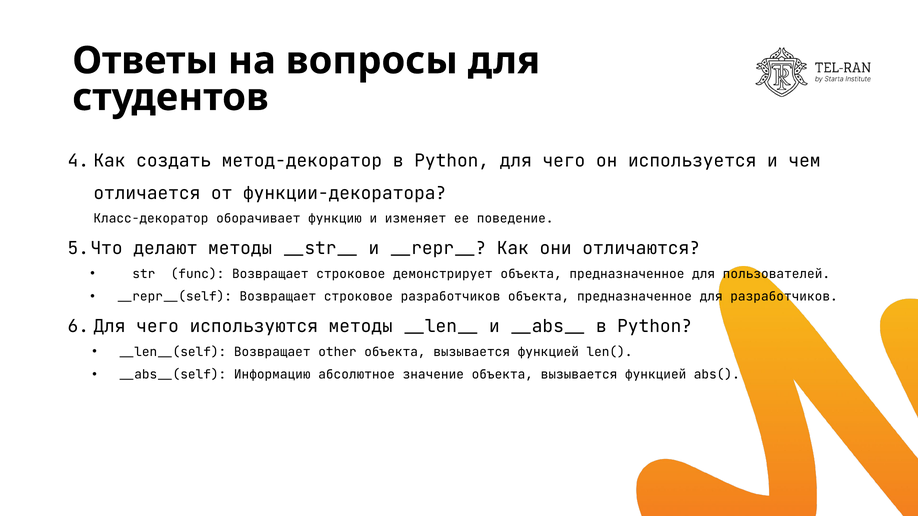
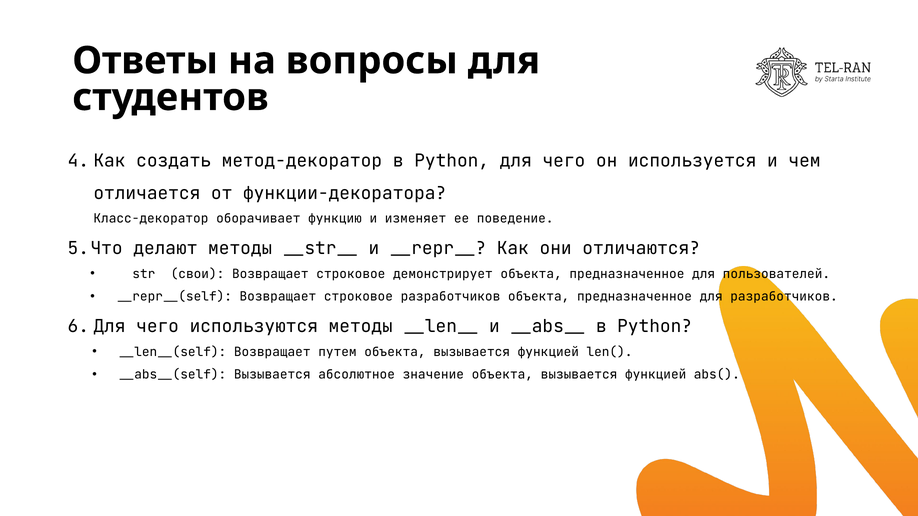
__str__(func: __str__(func -> __str__(свои (171, 274)
other: other -> путем (337, 352)
__abs__(self Информацию: Информацию -> Вызывается (272, 375)
